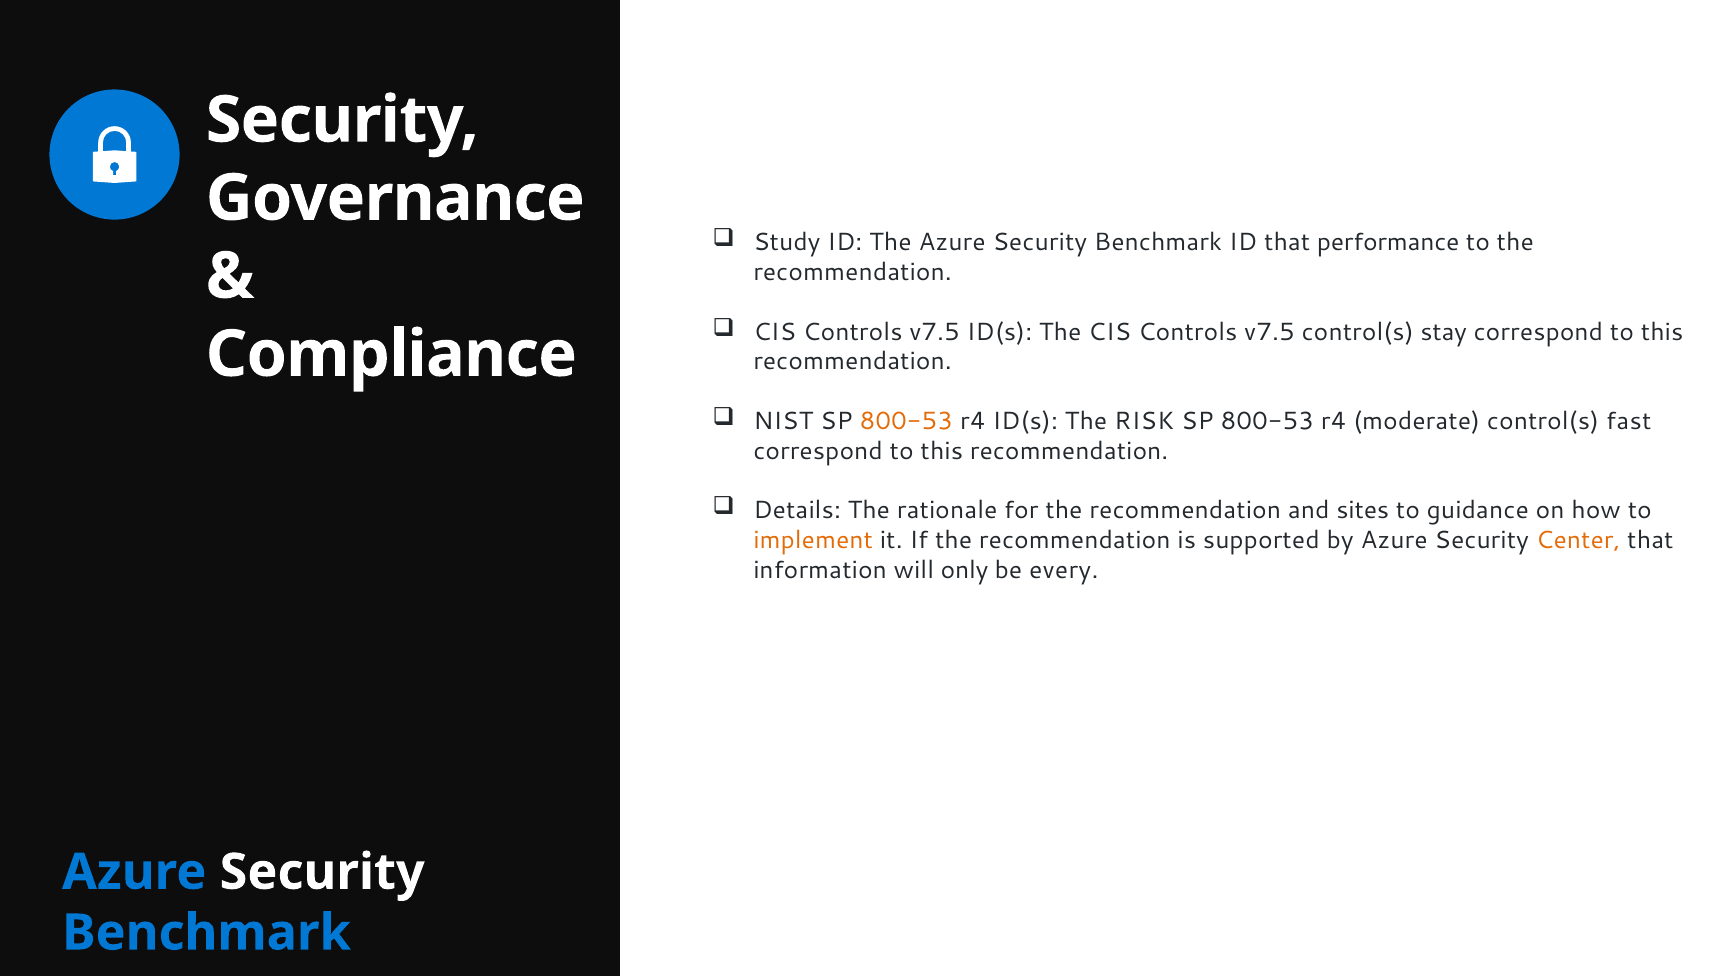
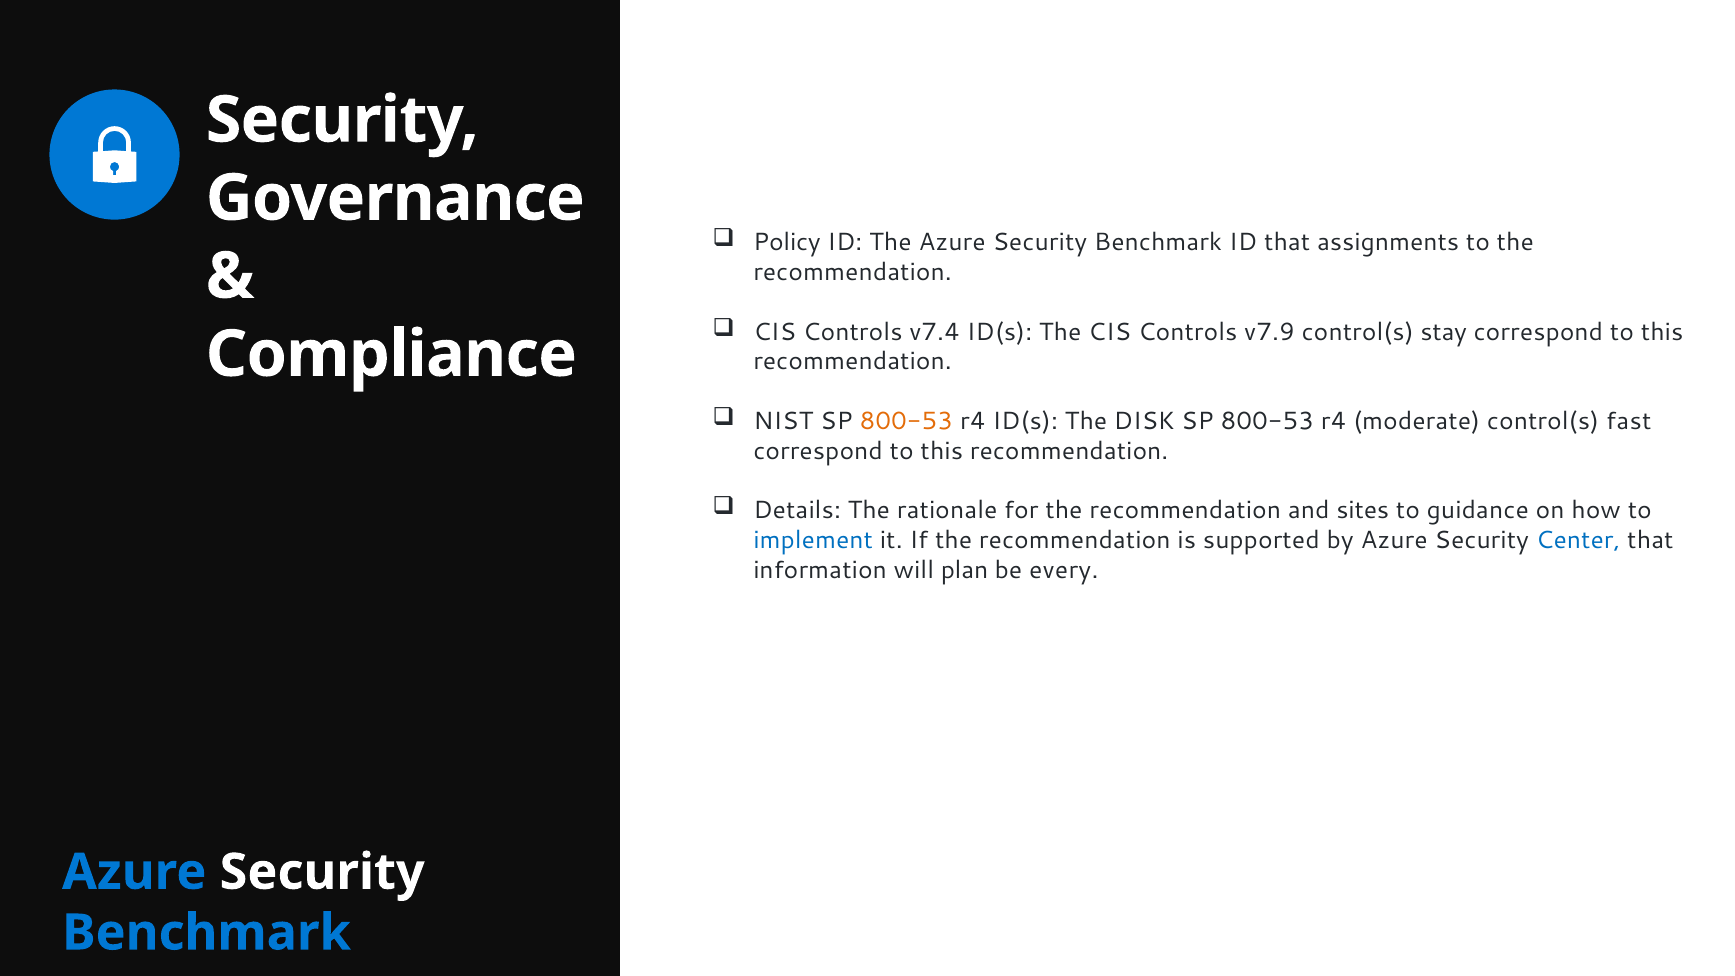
Study: Study -> Policy (787, 242)
performance: performance -> assignments (1388, 242)
v7.5: v7.5 -> v7.4 (935, 332)
The CIS Controls v7.5: v7.5 -> v7.9 (1269, 332)
RISK: RISK -> DISK (1144, 421)
implement colour: orange -> blue (813, 540)
Center colour: orange -> blue (1578, 540)
only: only -> plan (965, 570)
